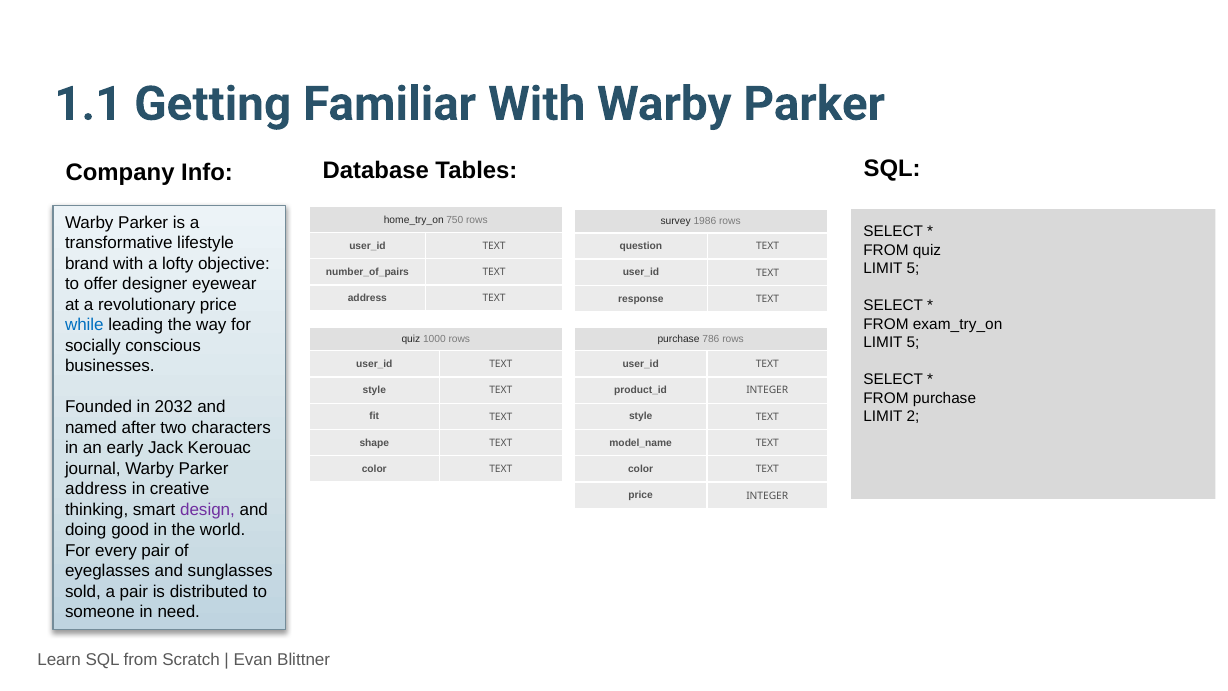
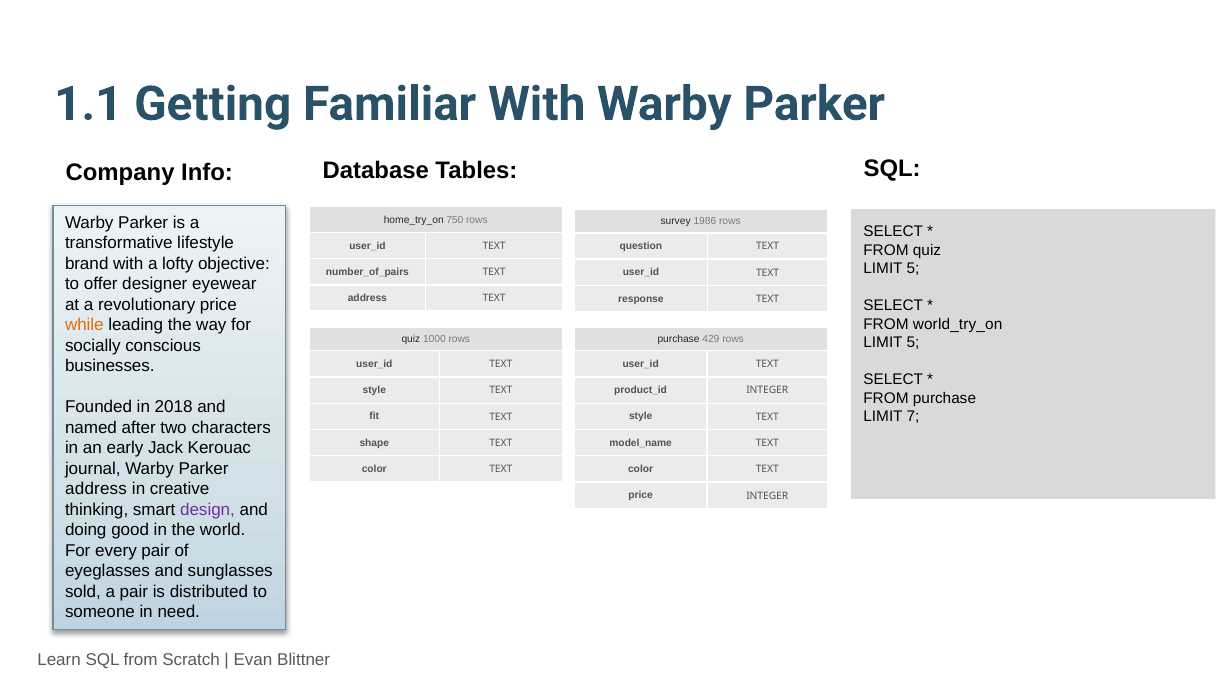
exam_try_on: exam_try_on -> world_try_on (958, 324)
while colour: blue -> orange (84, 325)
786: 786 -> 429 (711, 339)
2032: 2032 -> 2018 (174, 407)
2: 2 -> 7 (913, 416)
